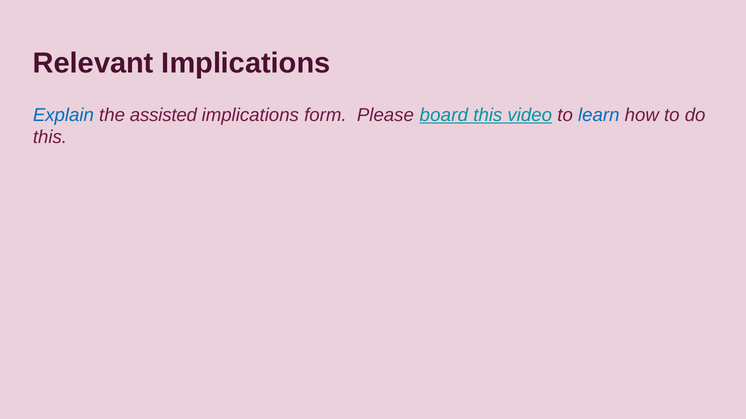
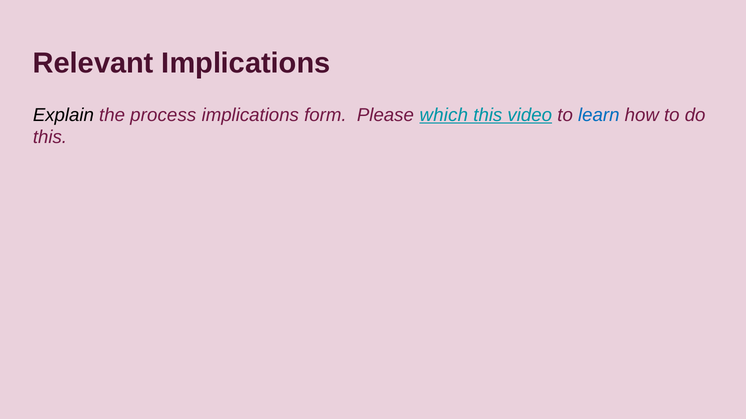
Explain colour: blue -> black (63, 115)
assisted: assisted -> process (163, 115)
board: board -> which (444, 115)
